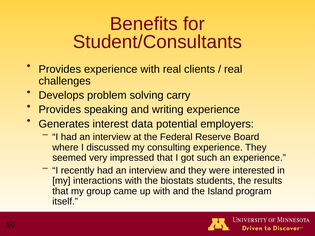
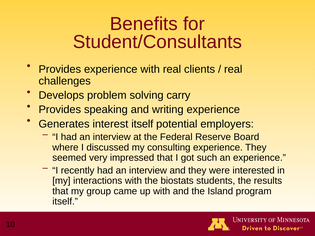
interest data: data -> itself (142, 124)
